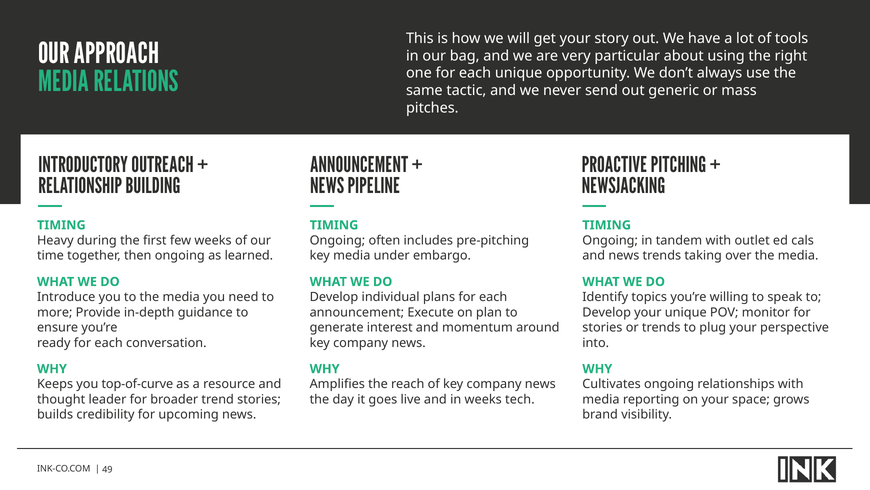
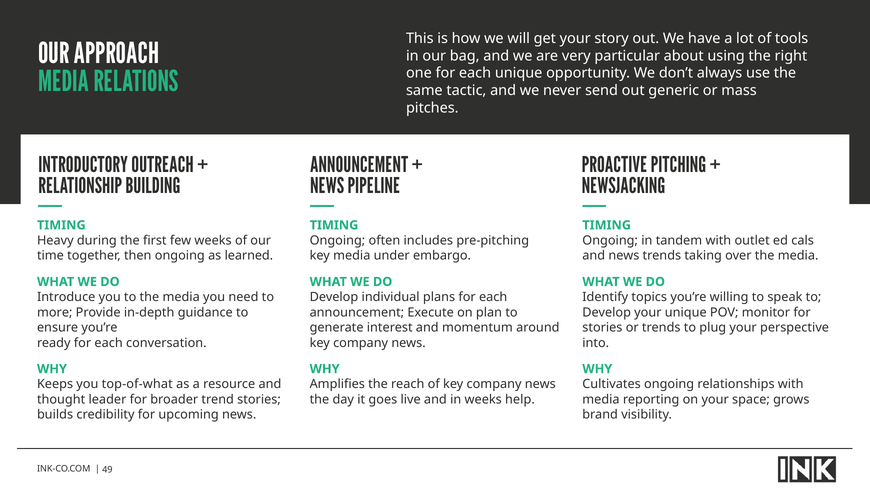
top-of-curve: top-of-curve -> top-of-what (137, 384)
tech: tech -> help (520, 399)
